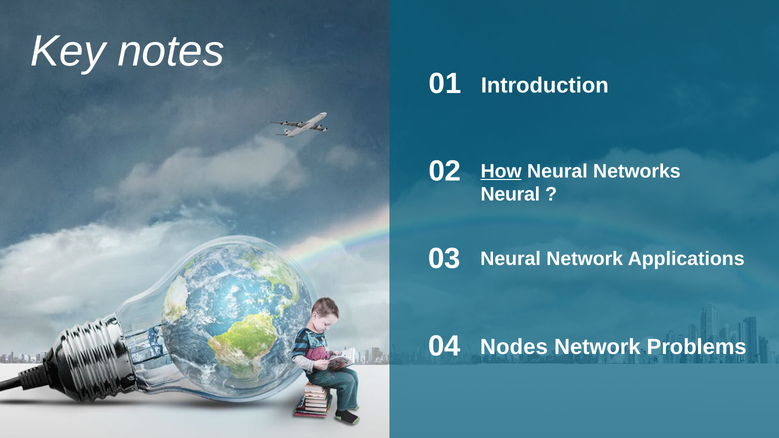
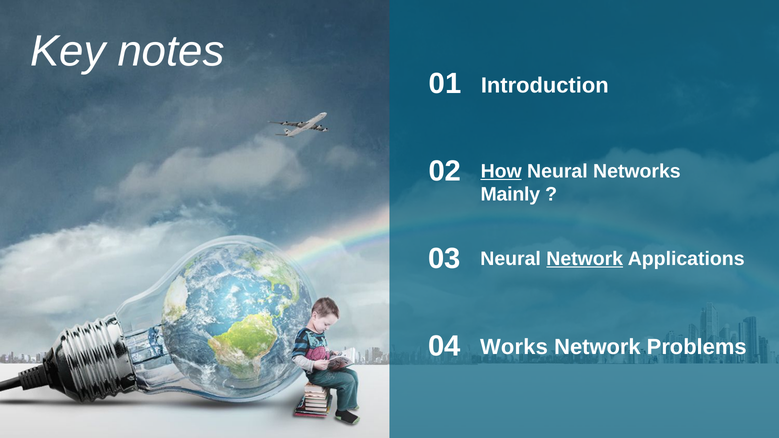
Neural: Neural -> Mainly (510, 195)
Network underline: none -> present (585, 259)
Nodes: Nodes -> Works (514, 347)
